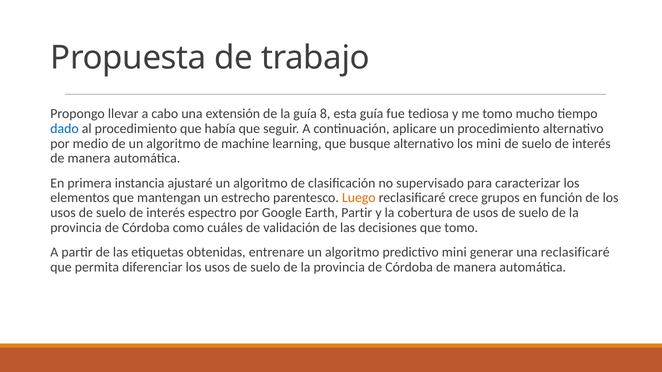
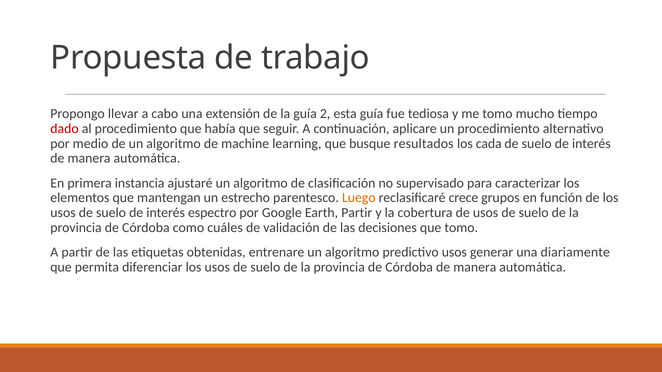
8: 8 -> 2 (325, 114)
dado colour: blue -> red (65, 129)
busque alternativo: alternativo -> resultados (424, 144)
los mini: mini -> cada (489, 144)
predictivo mini: mini -> usos (454, 252)
una reclasificaré: reclasificaré -> diariamente (575, 252)
